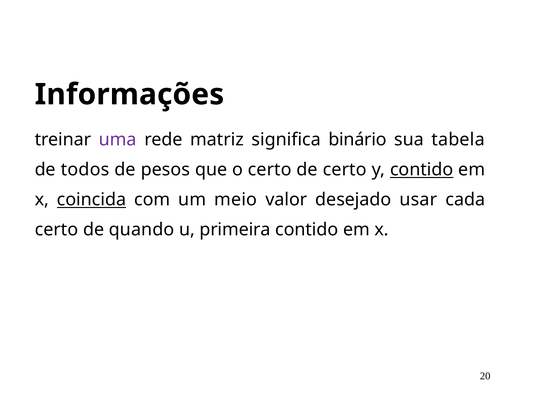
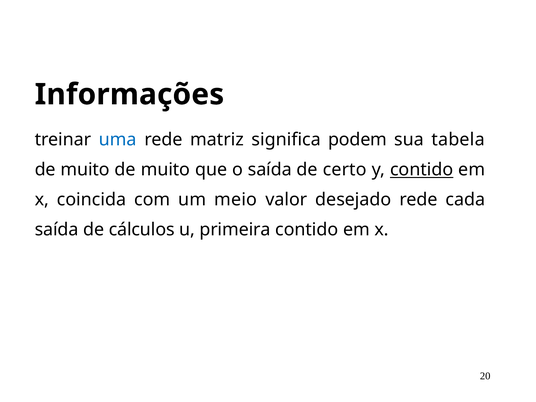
uma colour: purple -> blue (118, 140)
binário: binário -> podem (358, 140)
todos: todos -> muito (85, 170)
pesos: pesos -> muito (165, 170)
o certo: certo -> saída (270, 170)
coincida underline: present -> none (92, 200)
desejado usar: usar -> rede (418, 200)
certo: certo -> saída (57, 230)
quando: quando -> cálculos (142, 230)
